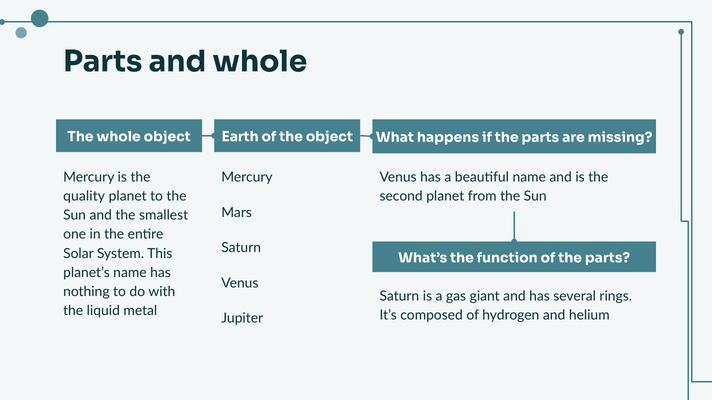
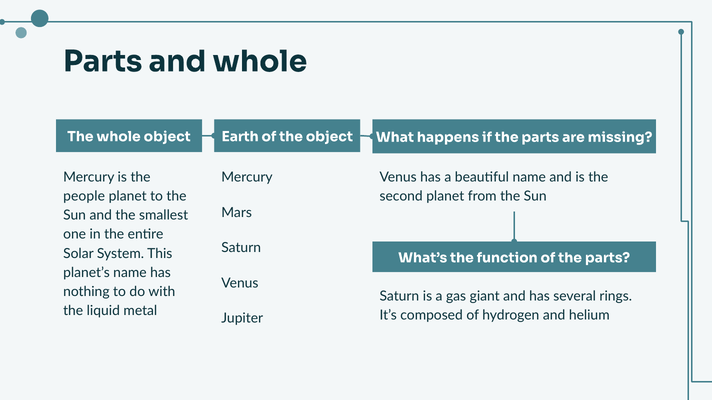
quality: quality -> people (84, 197)
